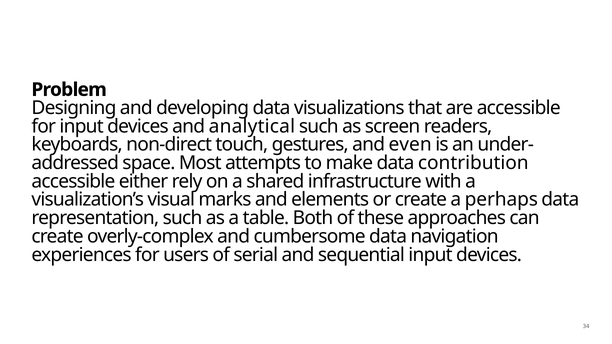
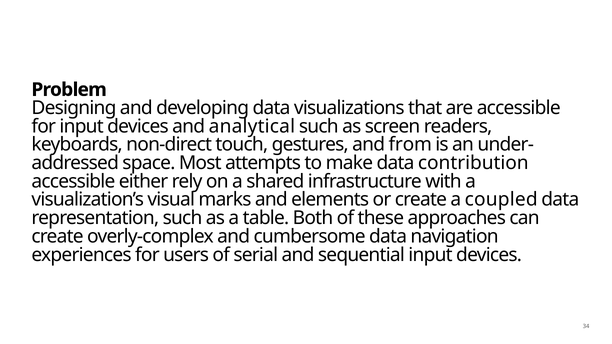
even: even -> from (410, 145)
perhaps: perhaps -> coupled (501, 200)
